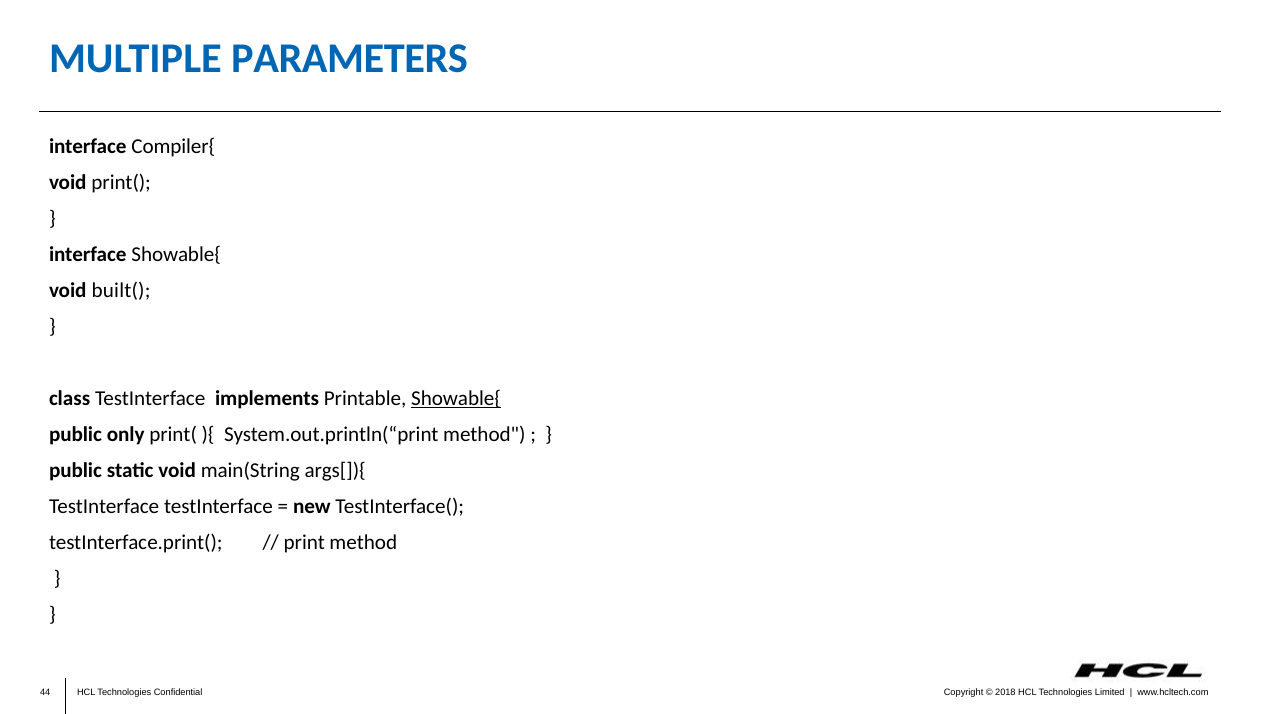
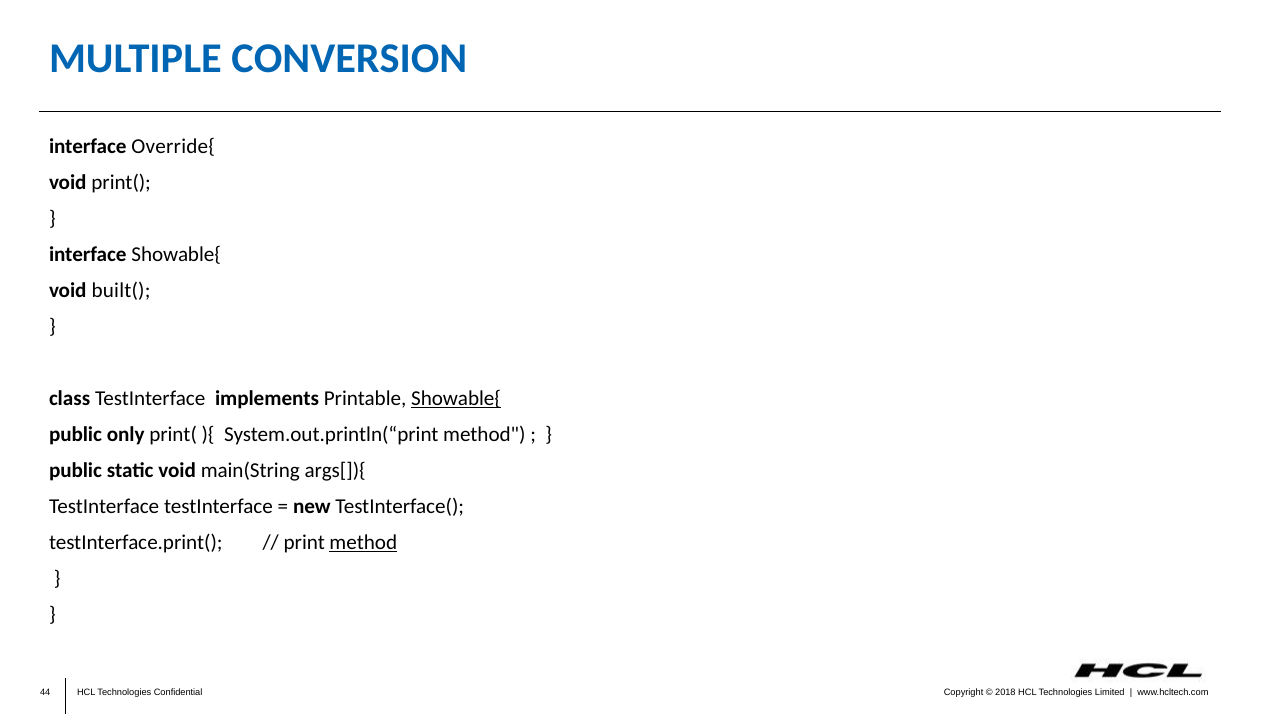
PARAMETERS: PARAMETERS -> CONVERSION (349, 59)
Compiler{: Compiler{ -> Override{ (173, 146)
method underline: none -> present (363, 543)
